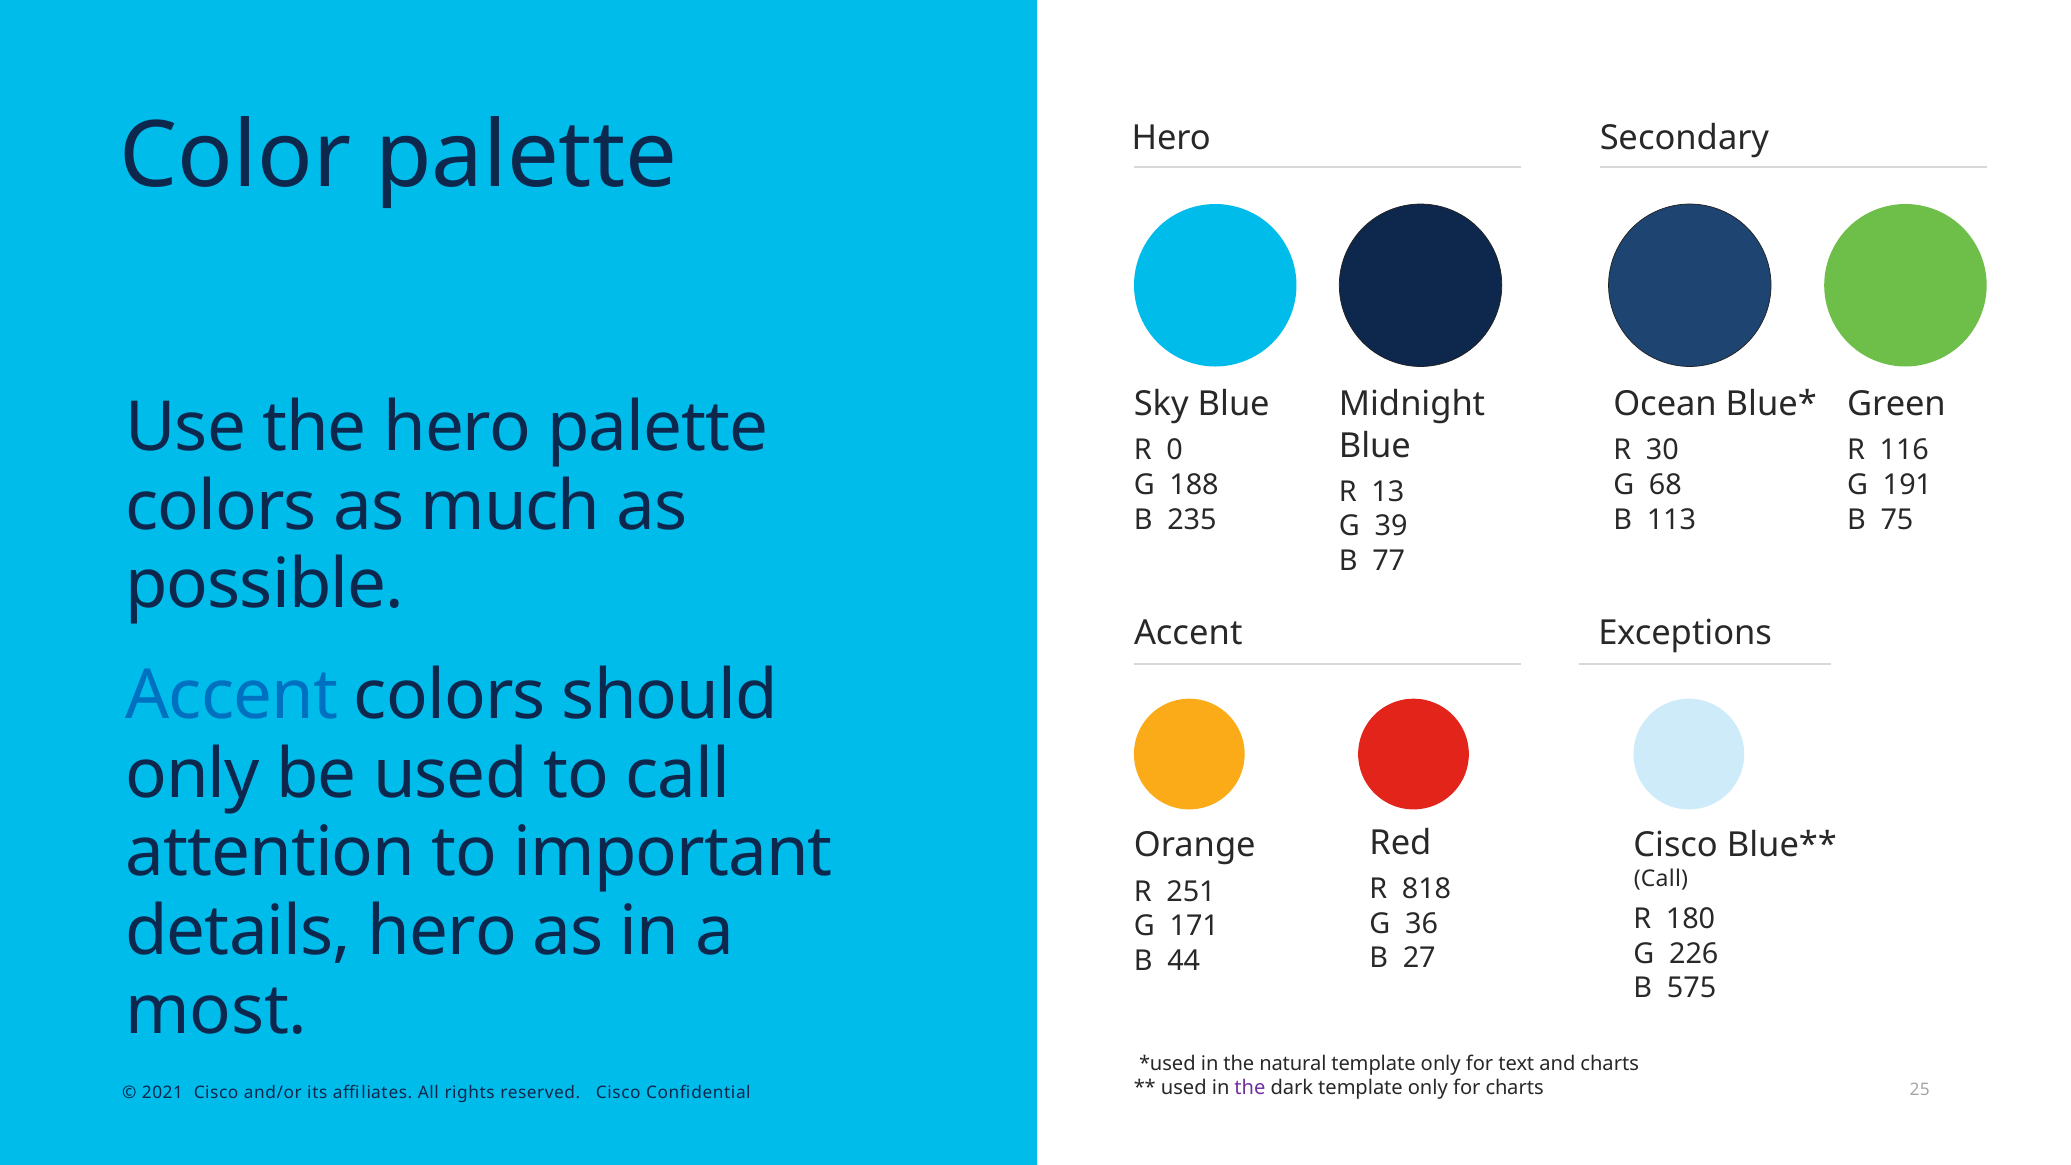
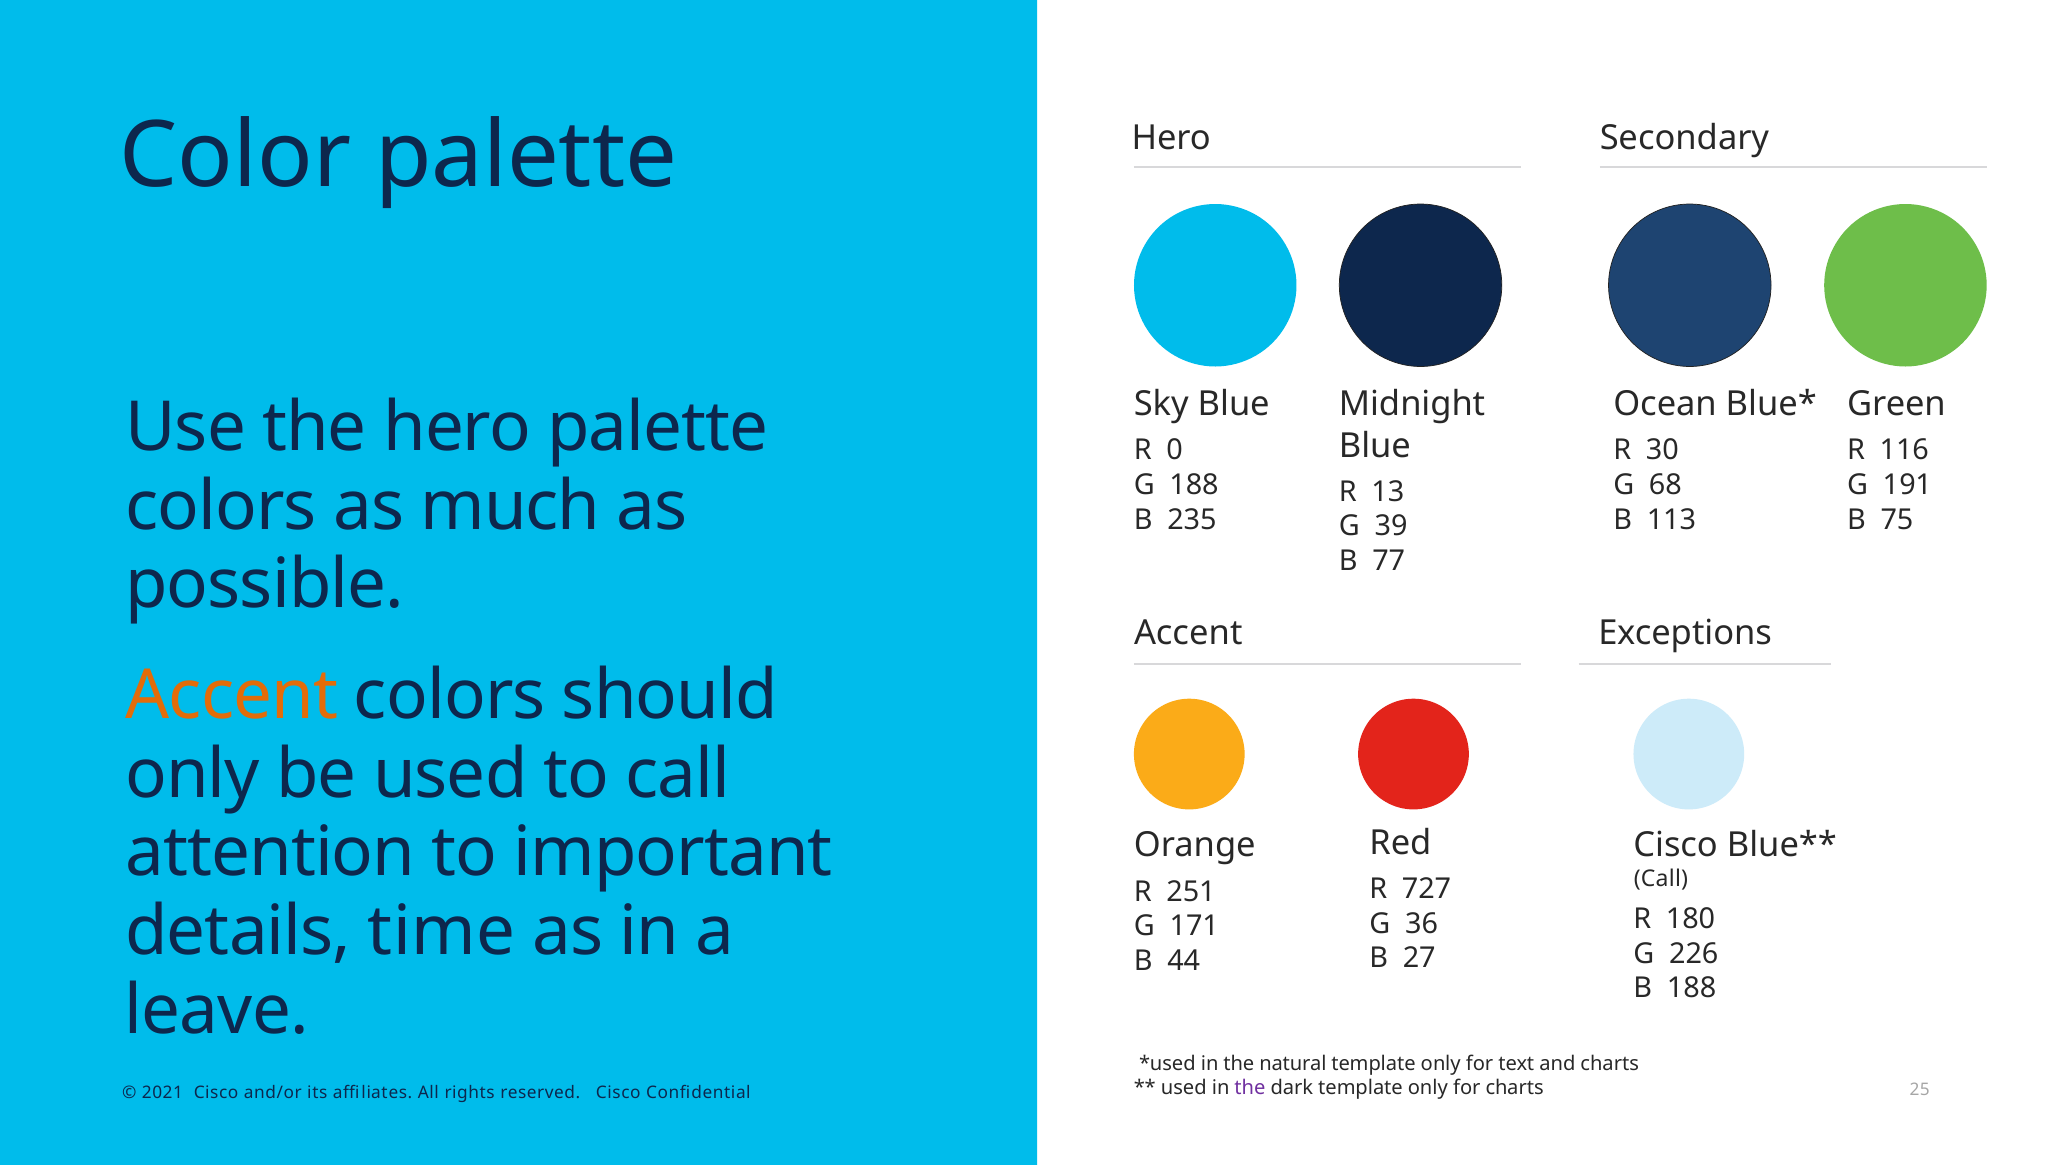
Accent colour: blue -> orange (232, 696)
818: 818 -> 727 (1427, 889)
details hero: hero -> time (442, 932)
B 575: 575 -> 188 (1692, 988)
most: most -> leave (217, 1010)
